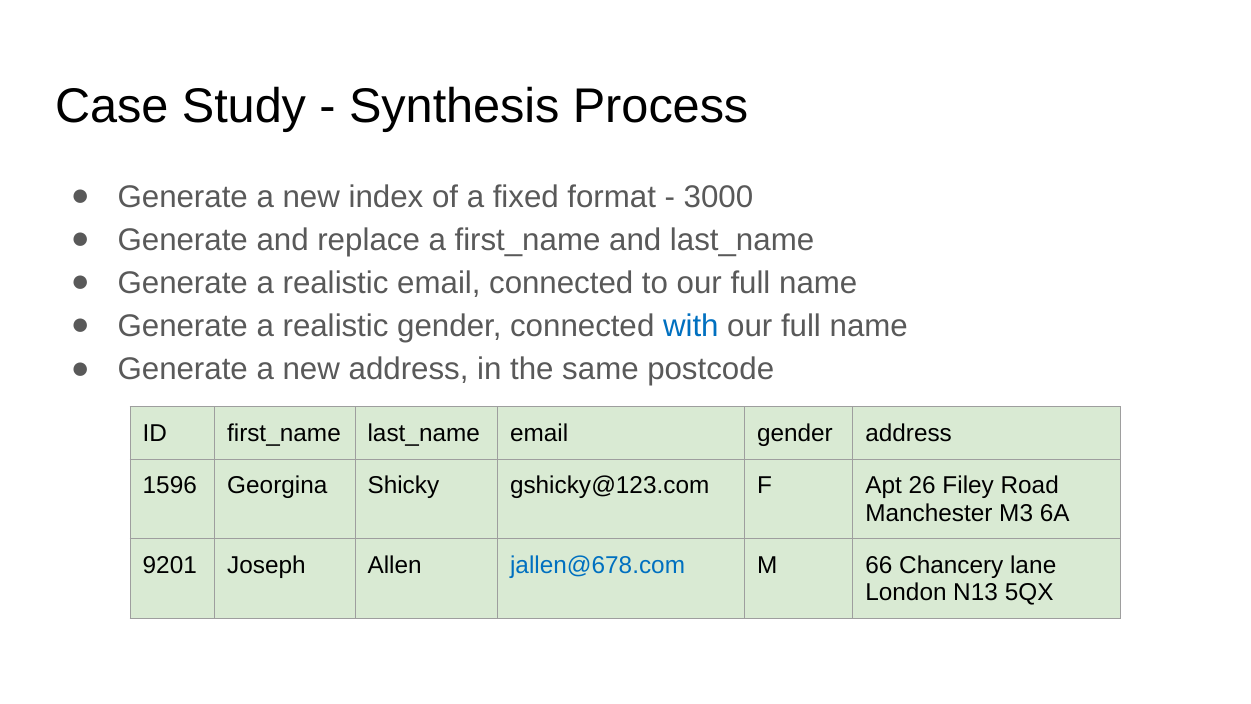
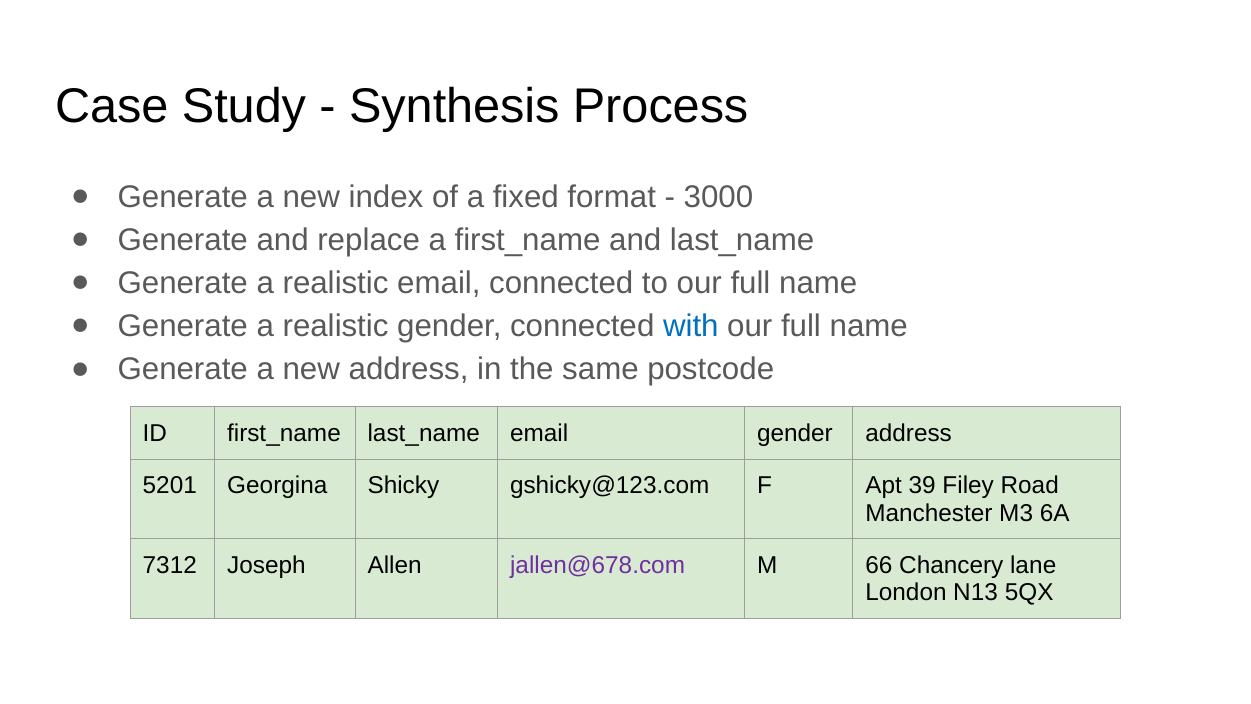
1596: 1596 -> 5201 (170, 486)
26: 26 -> 39 (922, 486)
9201: 9201 -> 7312 (170, 565)
jallen@678.com colour: blue -> purple (598, 565)
